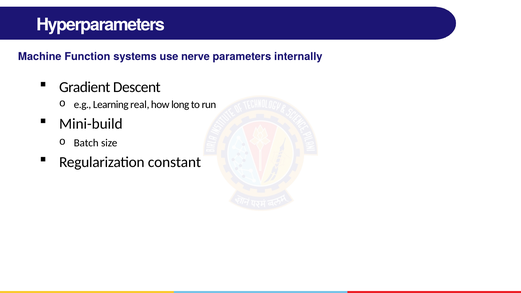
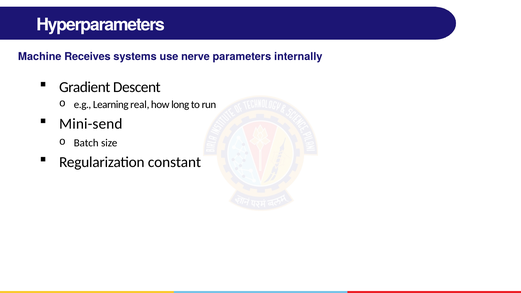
Function: Function -> Receives (87, 57)
Mini-build: Mini-build -> Mini-send (91, 124)
